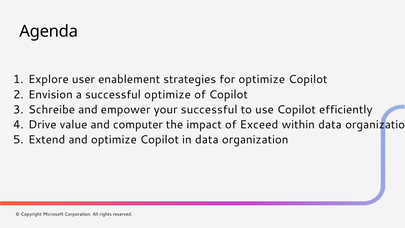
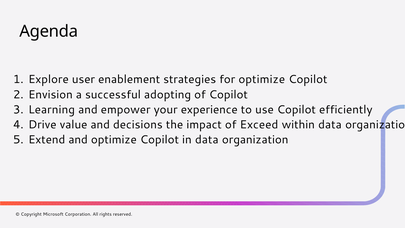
successful optimize: optimize -> adopting (168, 94)
Schreibe: Schreibe -> Learning (52, 110)
your successful: successful -> experience (209, 110)
computer: computer -> decisions (138, 125)
